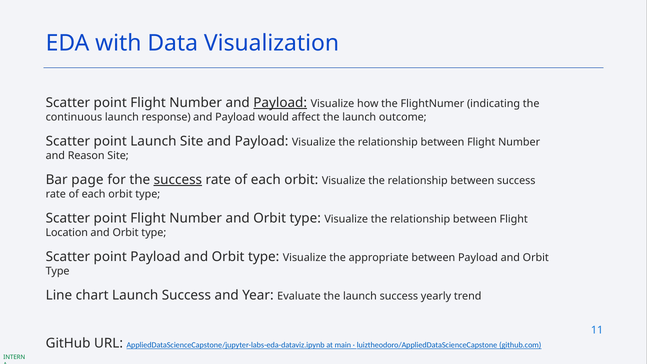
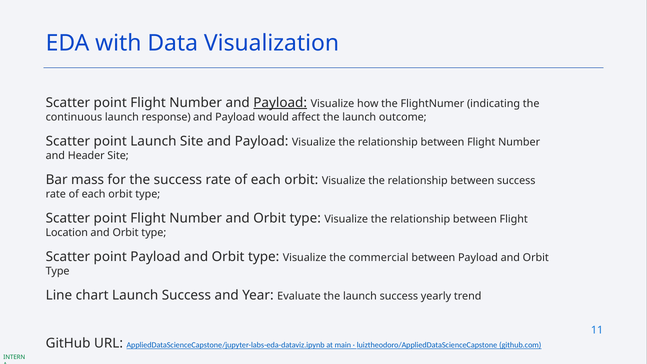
Reason: Reason -> Header (86, 156)
page: page -> mass (88, 180)
success underline: present -> none (178, 180)
appropriate: appropriate -> commercial (379, 258)
